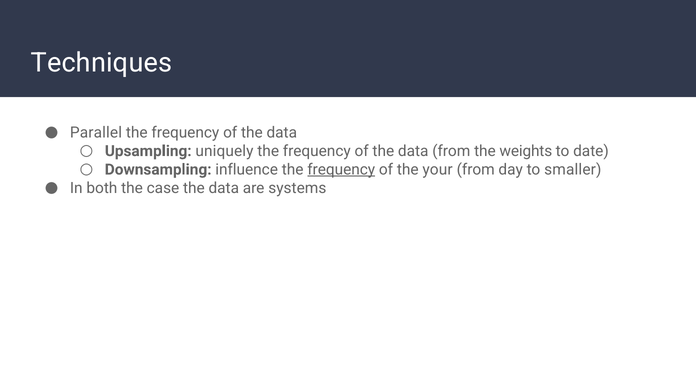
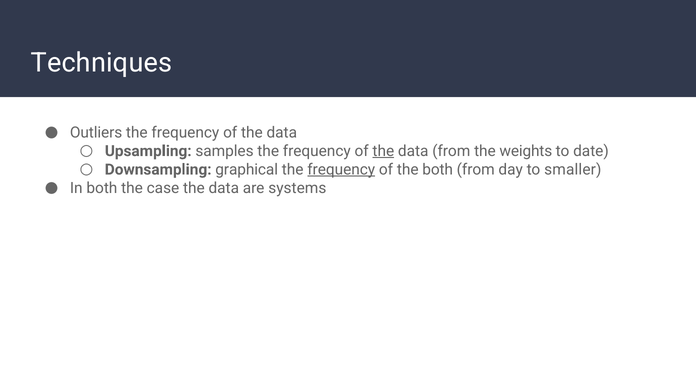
Parallel: Parallel -> Outliers (96, 133)
uniquely: uniquely -> samples (225, 151)
the underline: none -> present (383, 151)
influence: influence -> graphical (247, 170)
the your: your -> both (438, 170)
